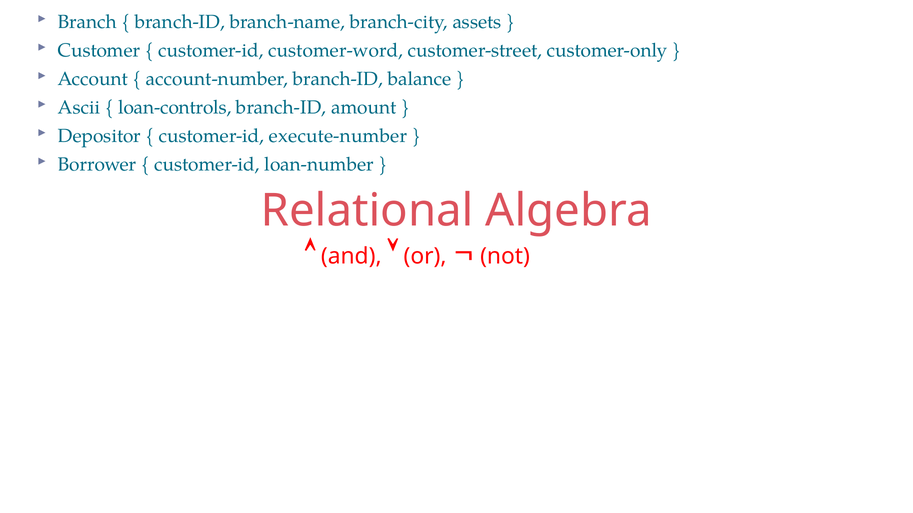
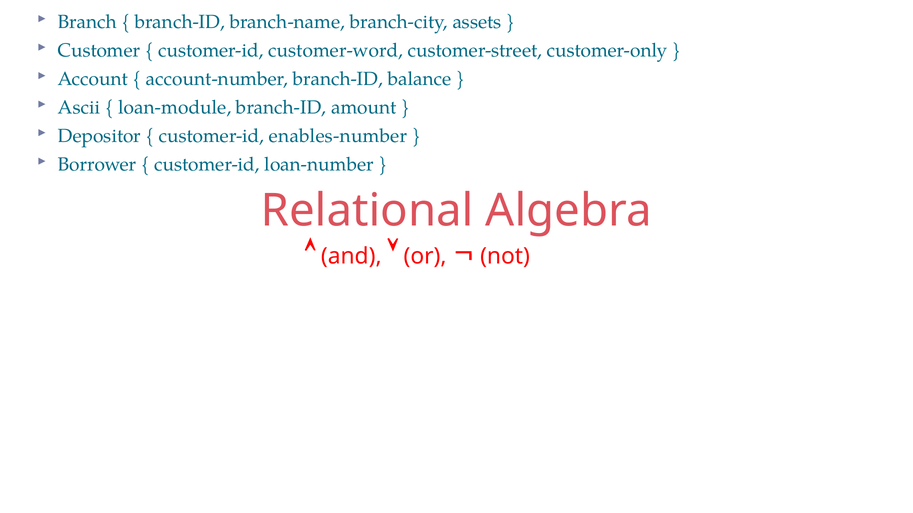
loan-controls: loan-controls -> loan-module (175, 107)
execute-number: execute-number -> enables-number (338, 136)
